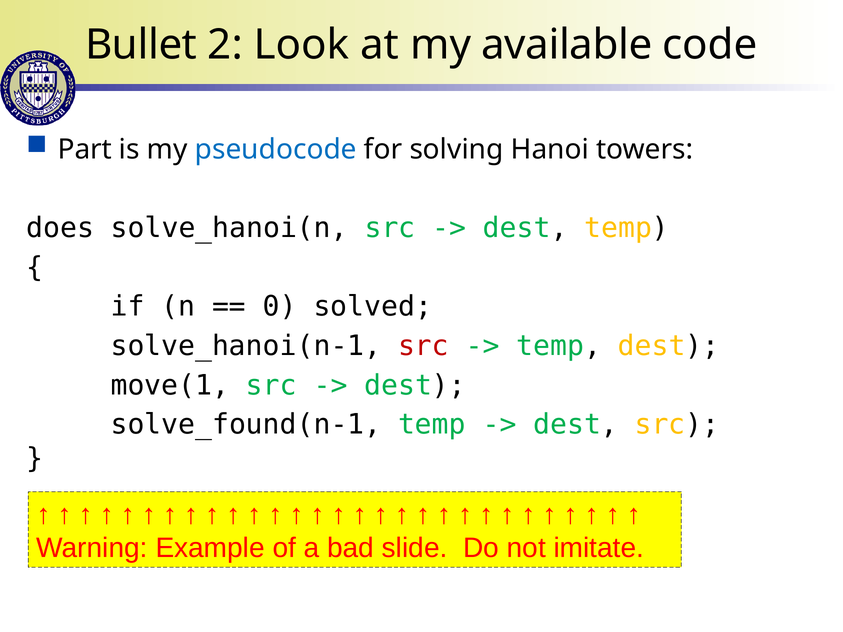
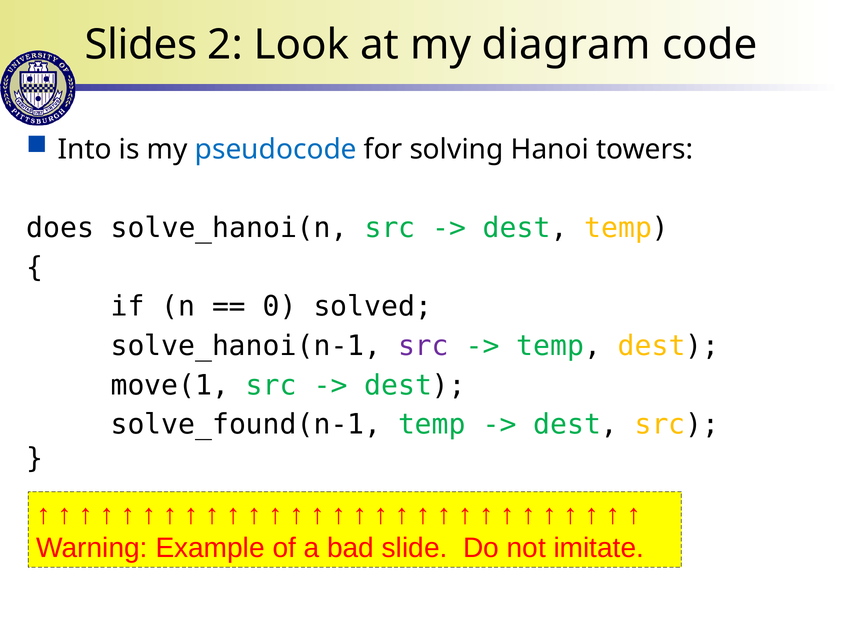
Bullet: Bullet -> Slides (141, 45)
available: available -> diagram (566, 45)
Part: Part -> Into (85, 149)
src colour: red -> purple (423, 346)
